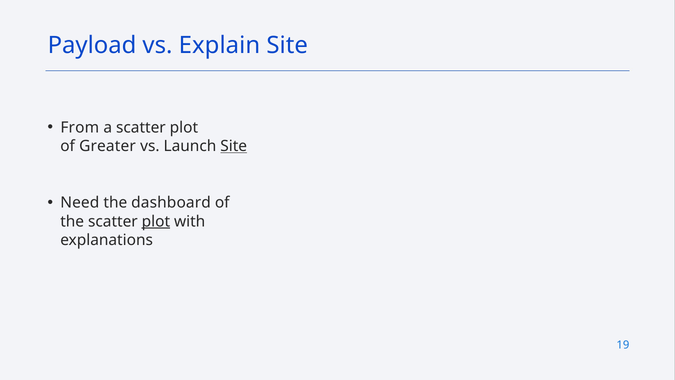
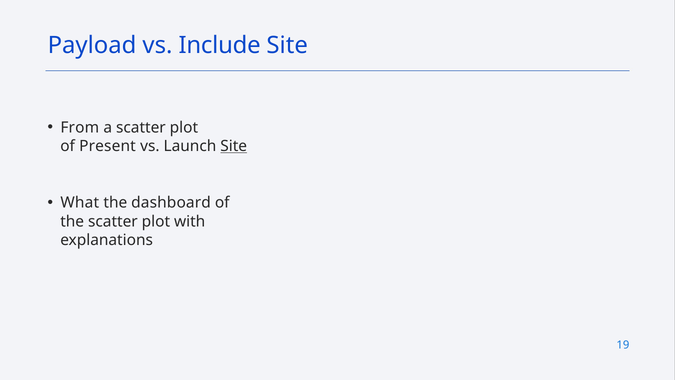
Explain: Explain -> Include (220, 45)
Greater: Greater -> Present (107, 146)
Need: Need -> What (80, 203)
plot underline: present -> none (156, 221)
